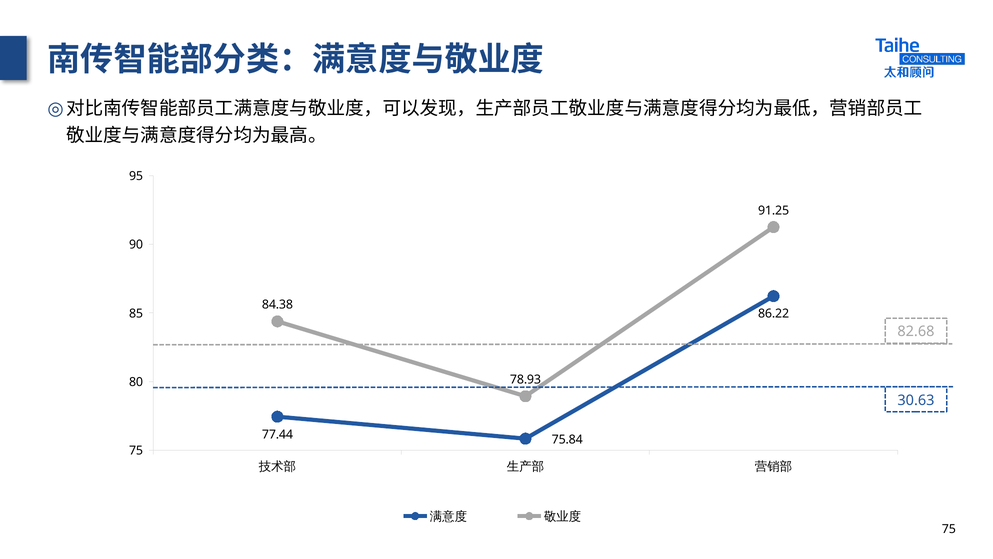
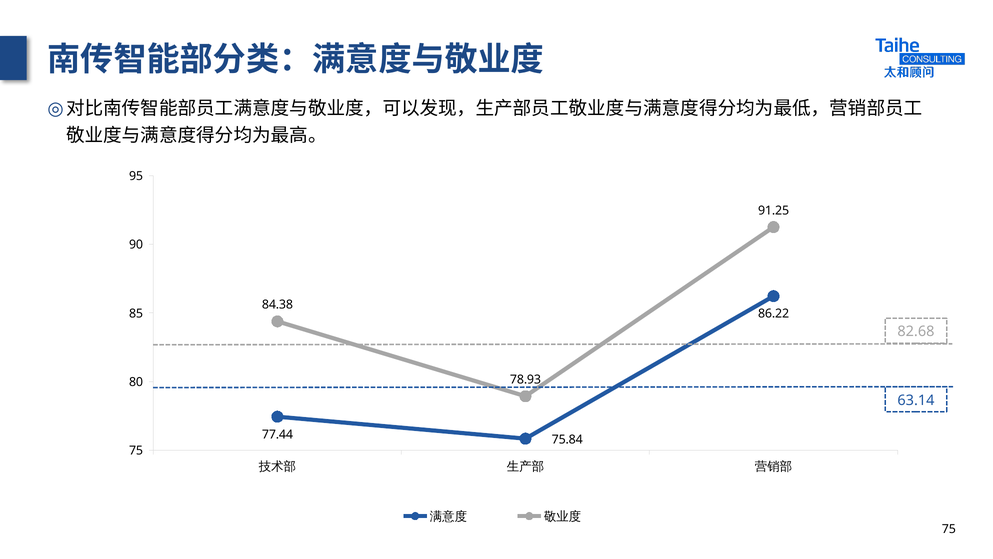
30.63: 30.63 -> 63.14 (916, 400)
